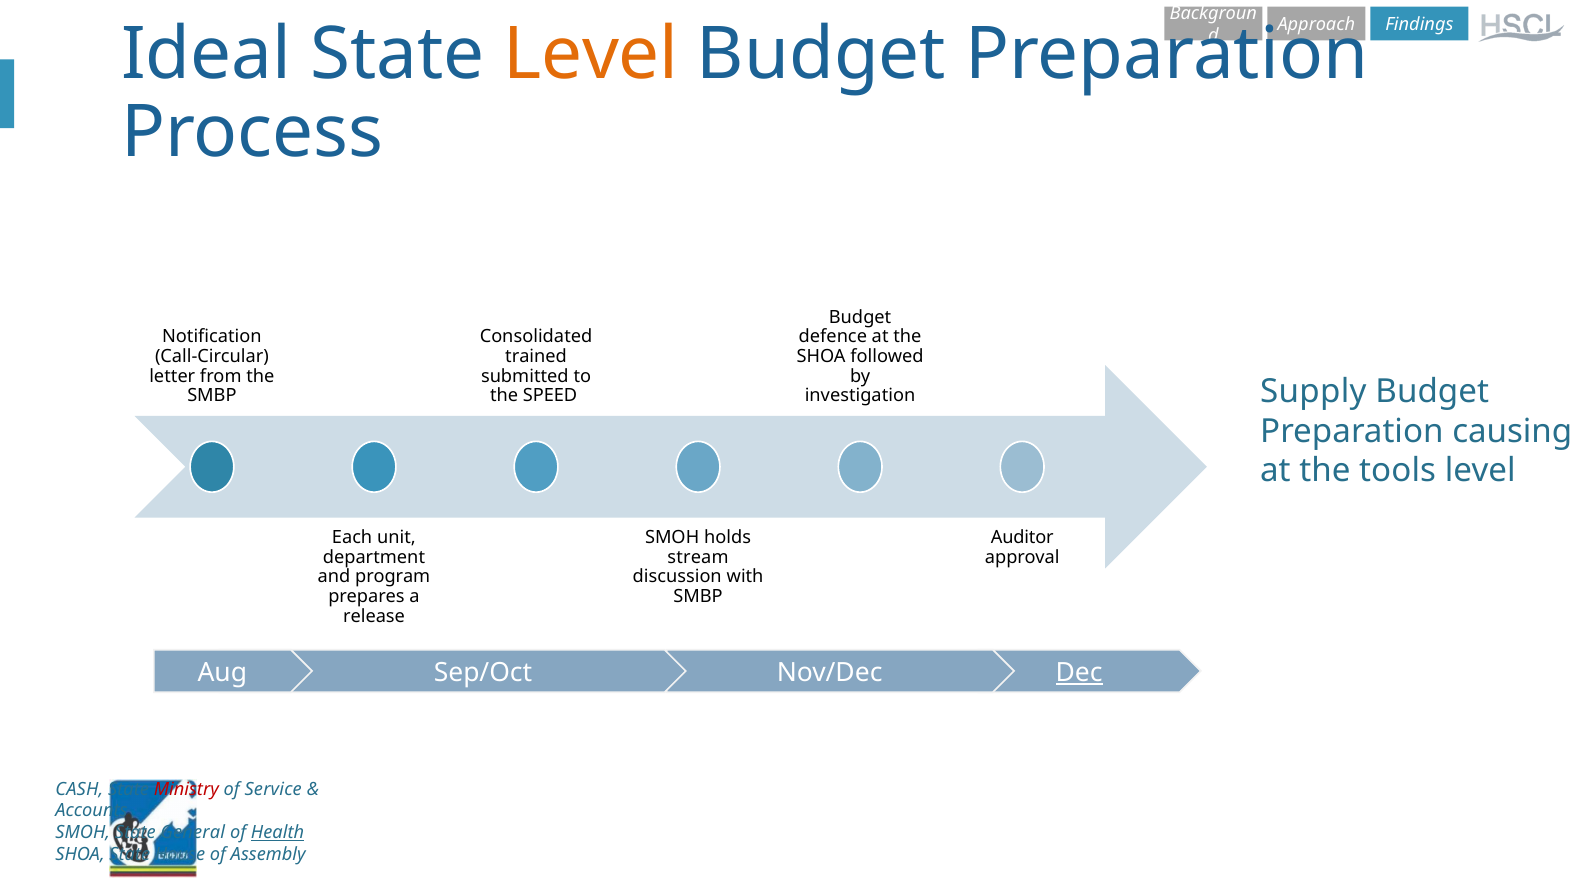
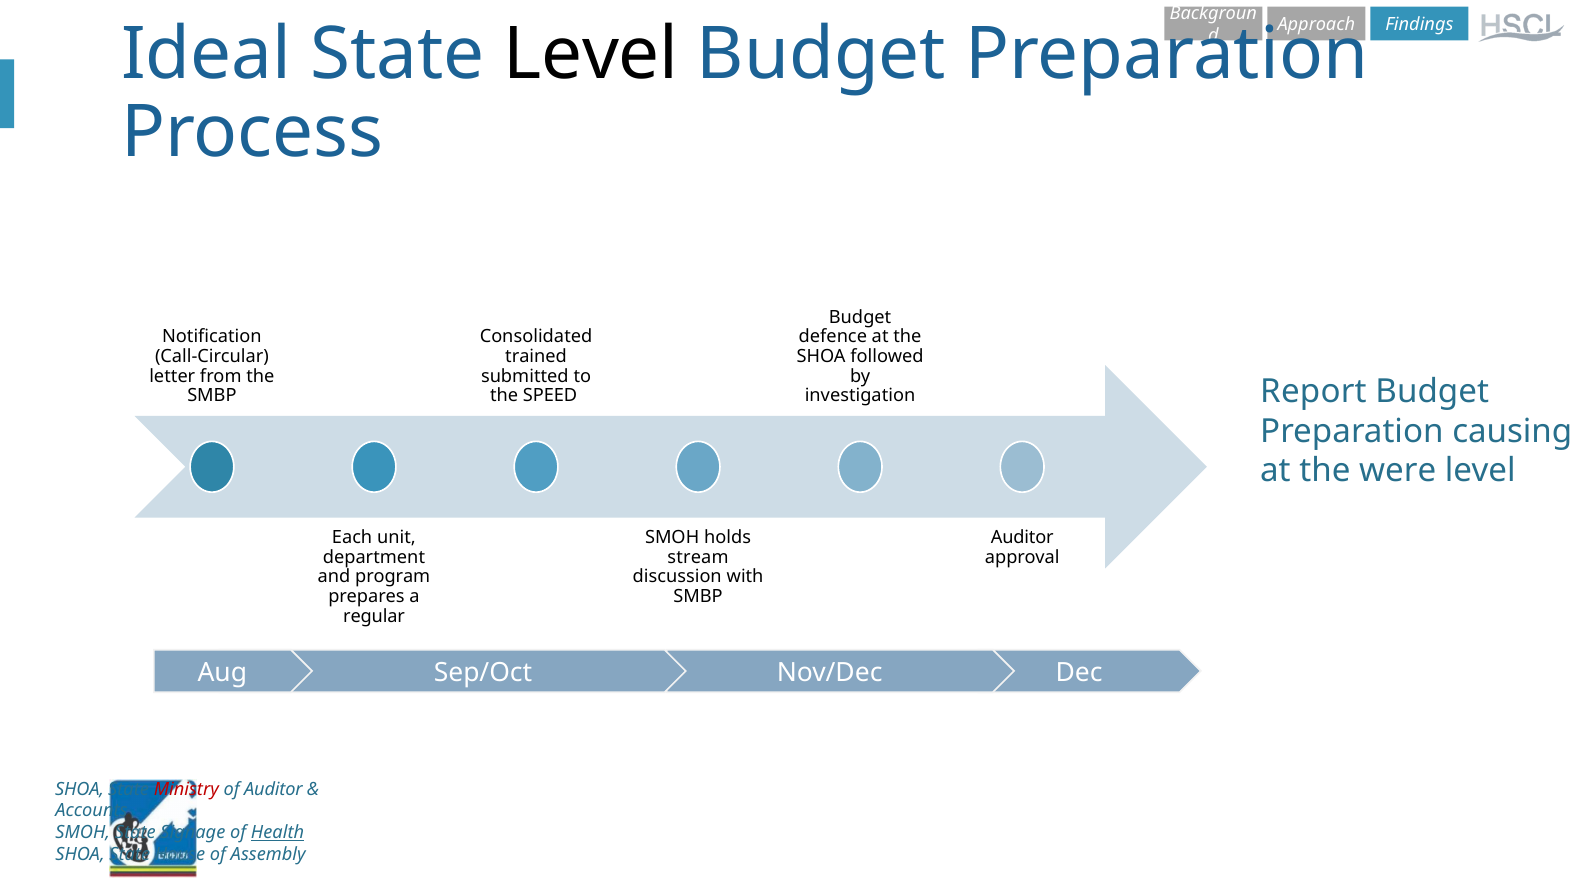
Level colour: orange -> black (591, 54)
Supply: Supply -> Report (1313, 391)
tools: tools -> were (1398, 471)
release: release -> regular (374, 616)
Dec underline: present -> none (1079, 673)
CASH: CASH -> SHOA (80, 789)
of Service: Service -> Auditor (273, 789)
General: General -> Signage (193, 833)
